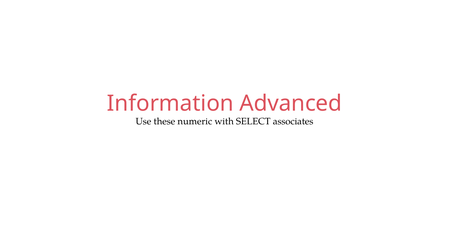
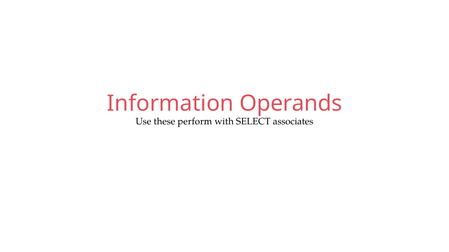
Advanced: Advanced -> Operands (291, 104)
numeric: numeric -> perform (195, 122)
